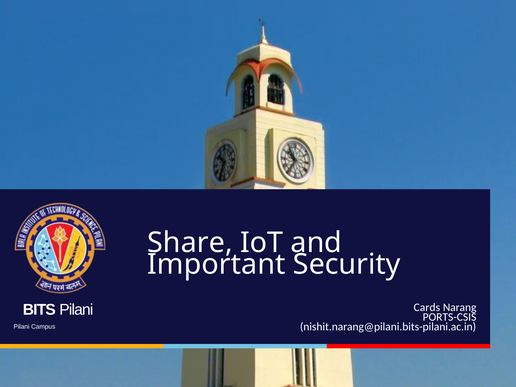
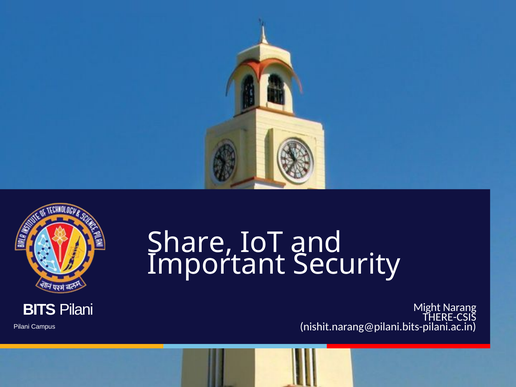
Cards: Cards -> Might (427, 307)
PORTS-CSIS: PORTS-CSIS -> THERE-CSIS (450, 317)
